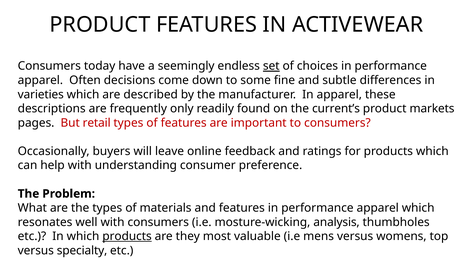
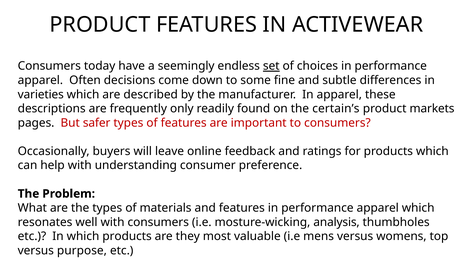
current’s: current’s -> certain’s (336, 109)
retail: retail -> safer (97, 123)
products underline: present -> none (127, 236)
specialty: specialty -> purpose (82, 251)
